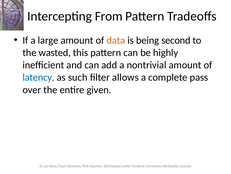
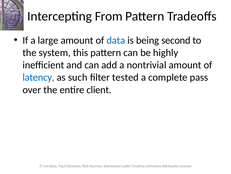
data colour: orange -> blue (116, 40)
wasted: wasted -> system (55, 52)
allows: allows -> tested (125, 77)
given: given -> client (99, 89)
